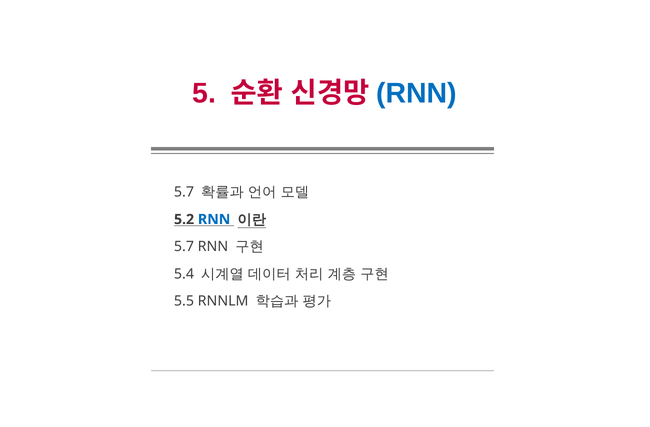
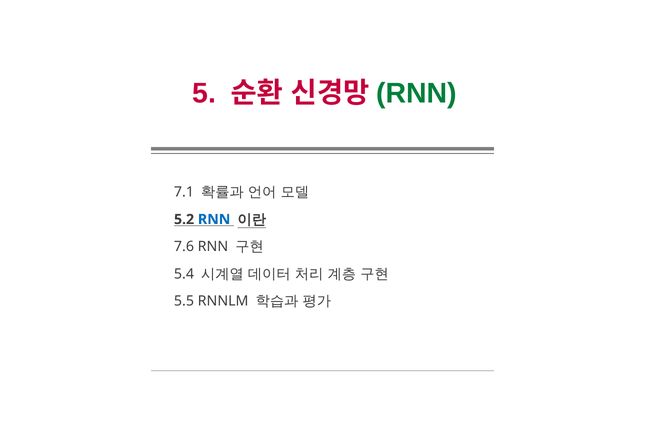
RNN colour: blue -> green (417, 93)
5.7: 5.7 -> 7.1 (184, 192)
5.7: 5.7 -> 7.6 (184, 247)
